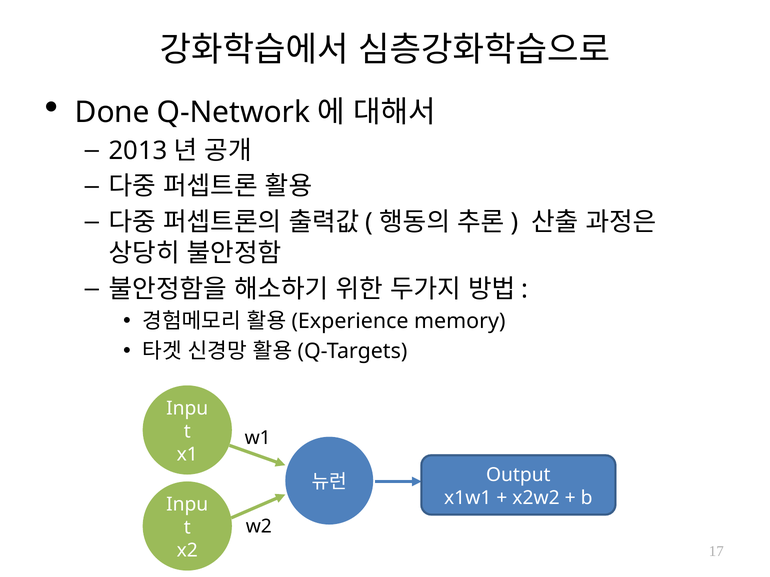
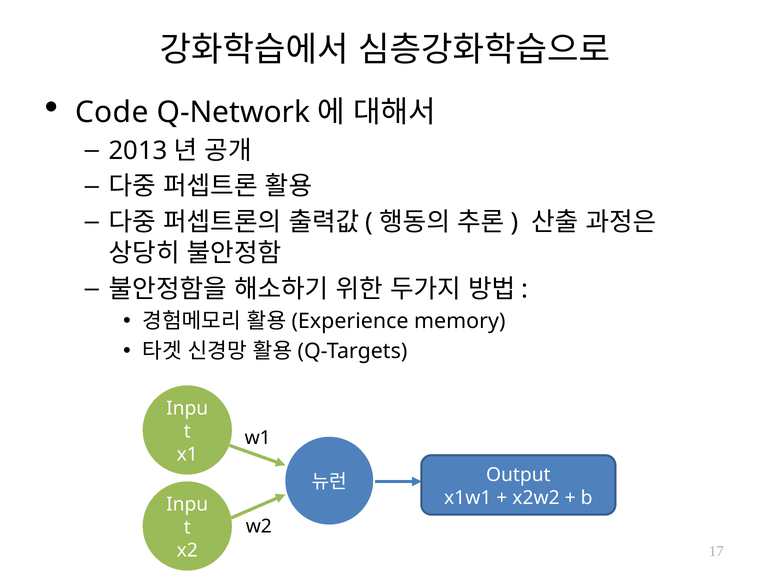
Done: Done -> Code (112, 113)
